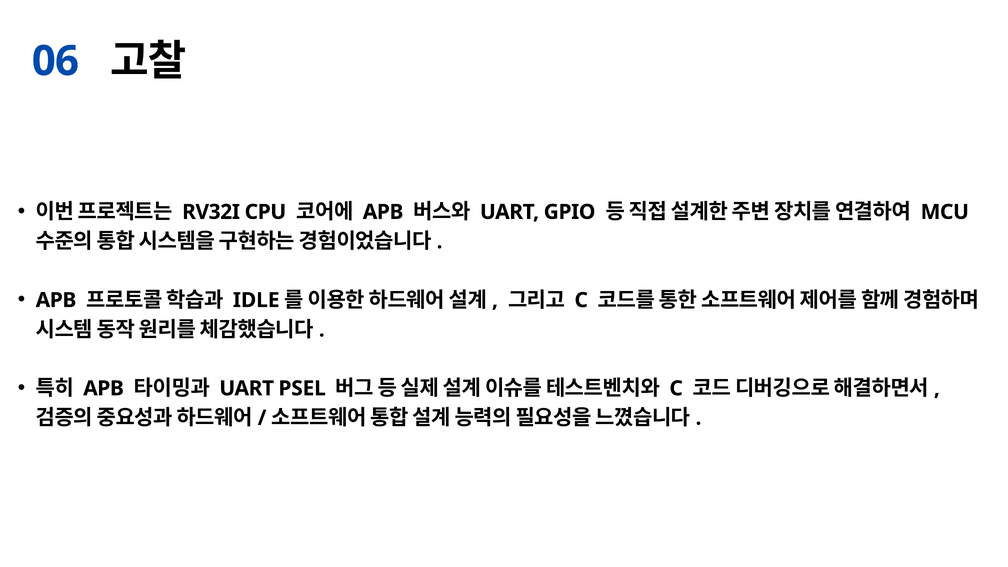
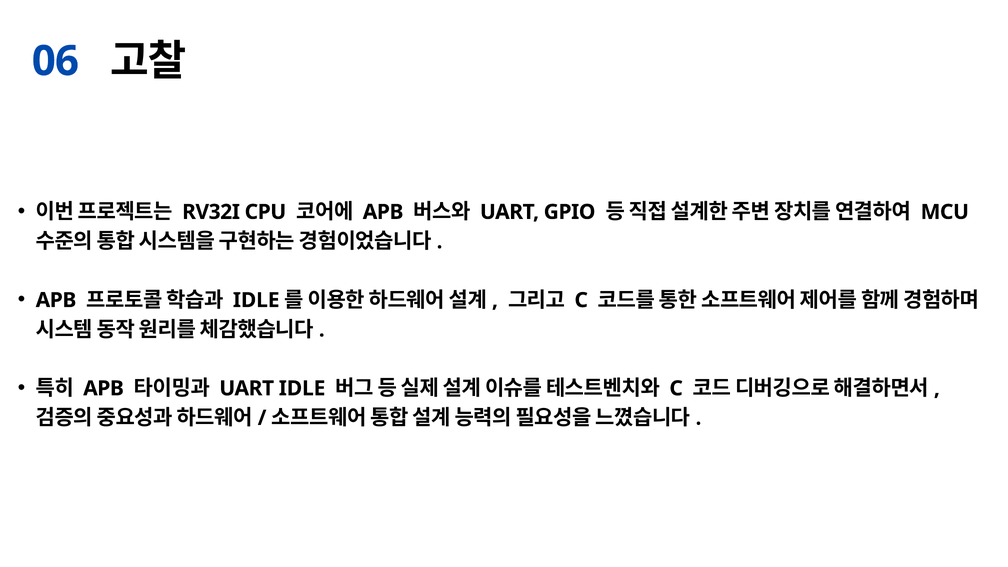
UART PSEL: PSEL -> IDLE (302, 388)
